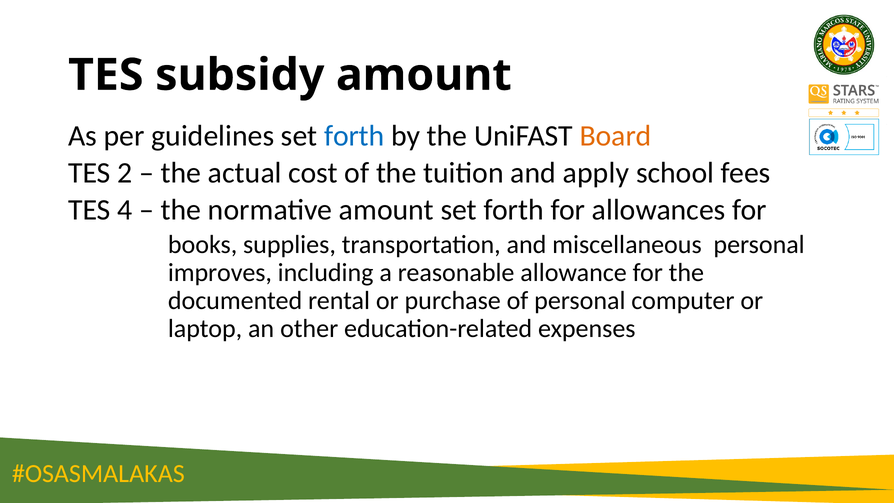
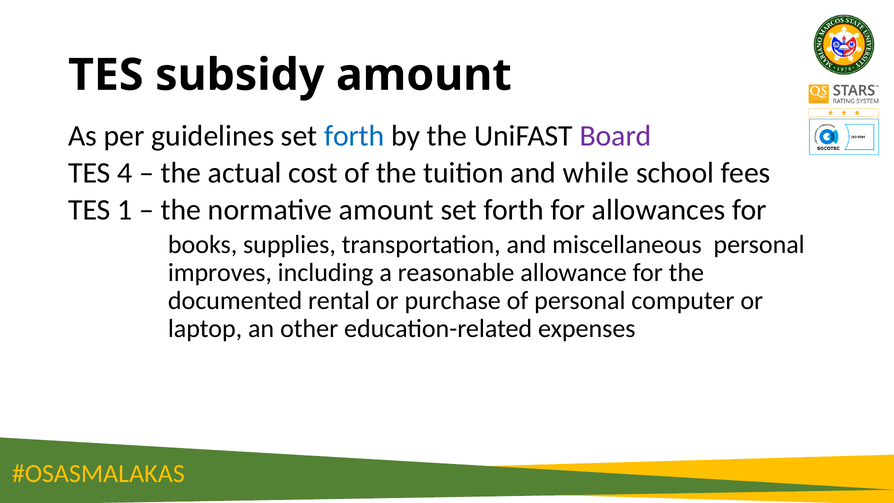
Board colour: orange -> purple (616, 136)
2: 2 -> 4 (125, 173)
apply: apply -> while (596, 173)
4: 4 -> 1 (125, 210)
